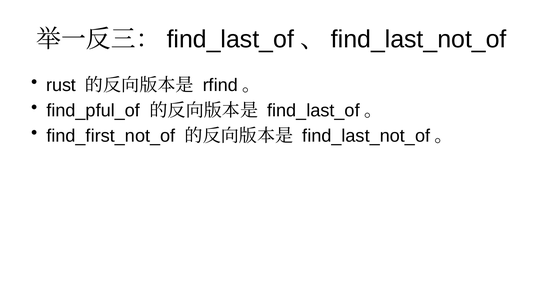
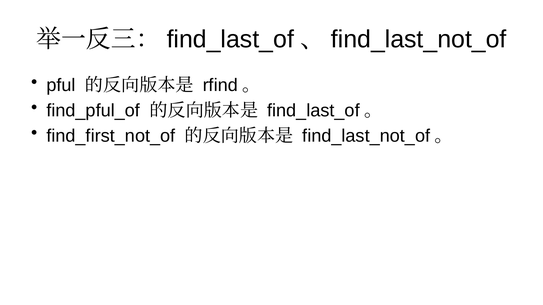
rust: rust -> pful (61, 85)
